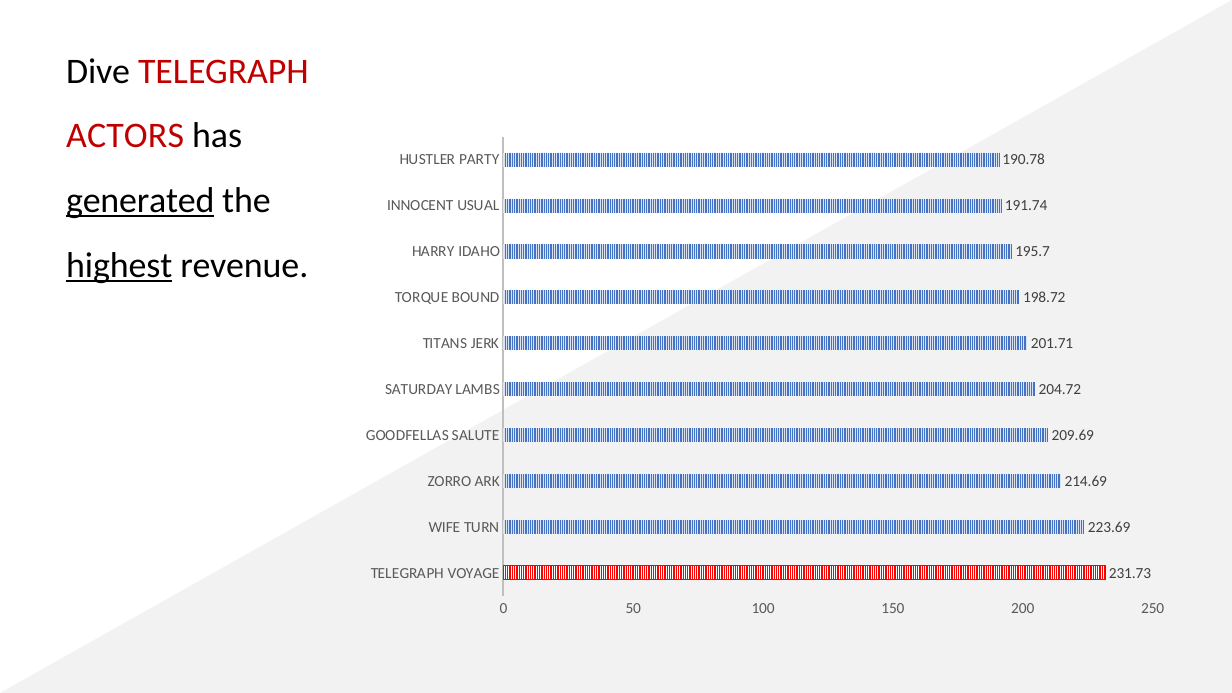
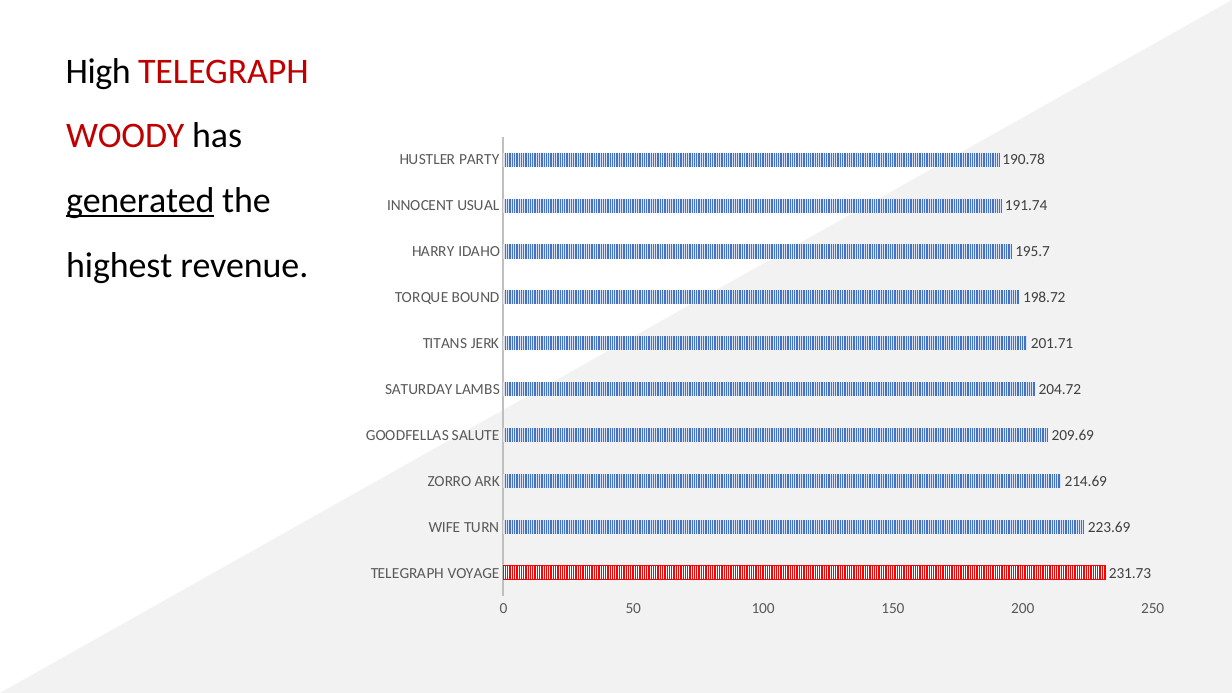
Dive: Dive -> High (98, 71)
ACTORS: ACTORS -> WOODY (125, 136)
highest underline: present -> none (119, 265)
